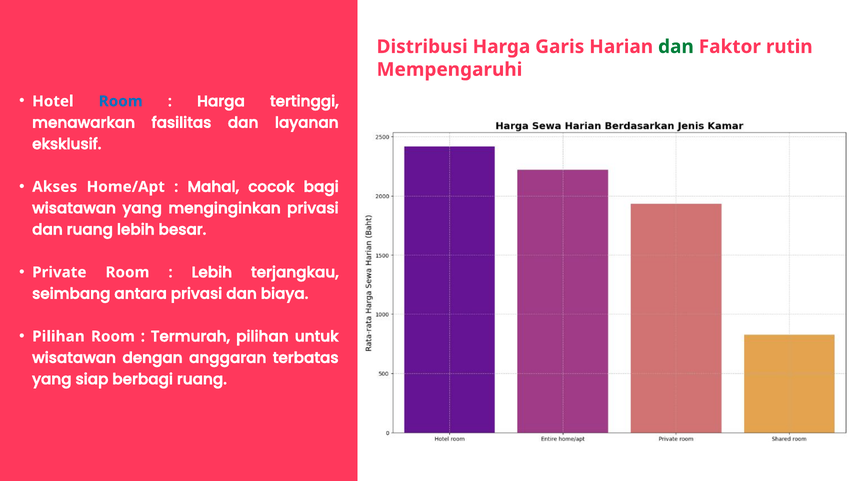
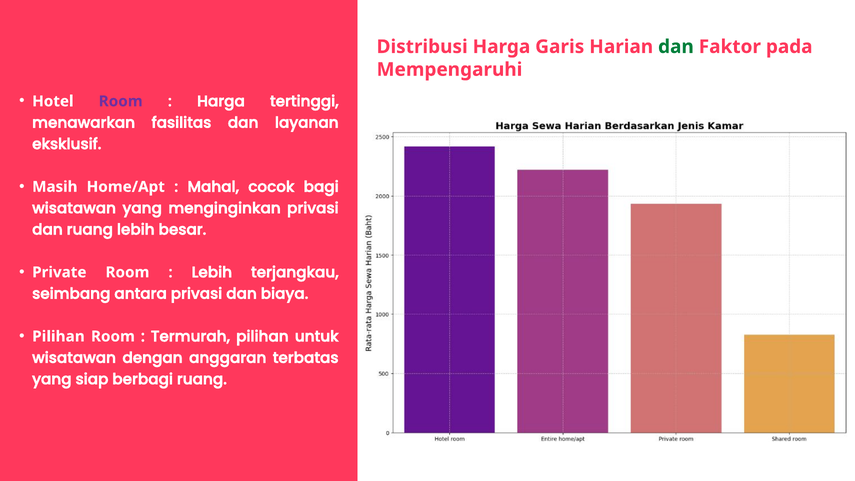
rutin: rutin -> pada (789, 47)
Room colour: blue -> purple (121, 101)
Akses: Akses -> Masih (55, 187)
